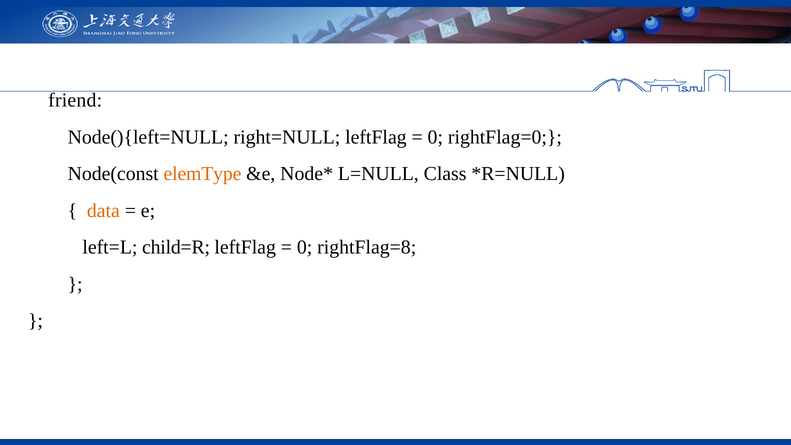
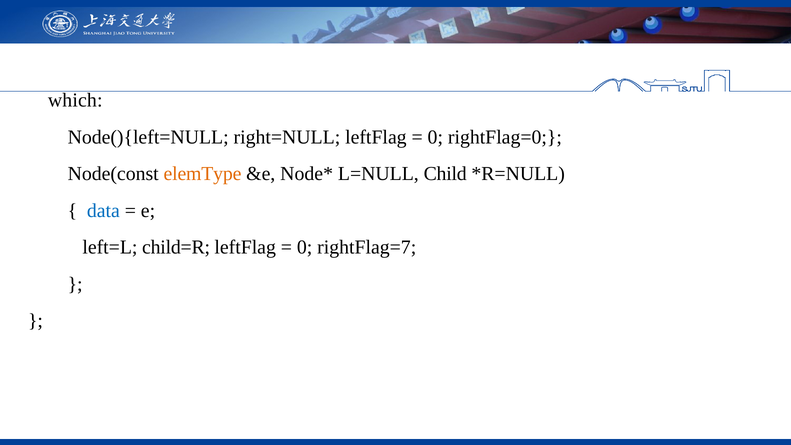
friend: friend -> which (75, 100)
Class: Class -> Child (445, 174)
data colour: orange -> blue (103, 210)
rightFlag=8: rightFlag=8 -> rightFlag=7 (367, 247)
